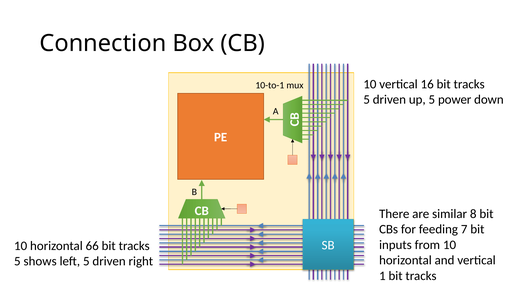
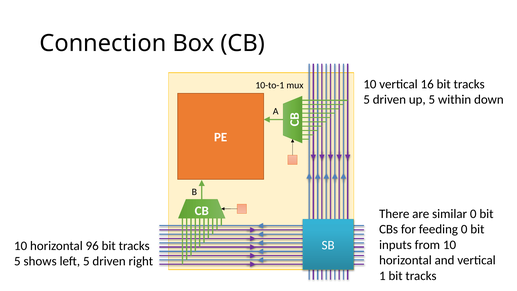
power: power -> within (455, 100)
similar 8: 8 -> 0 (473, 214)
feeding 7: 7 -> 0 (464, 229)
66: 66 -> 96 (92, 246)
